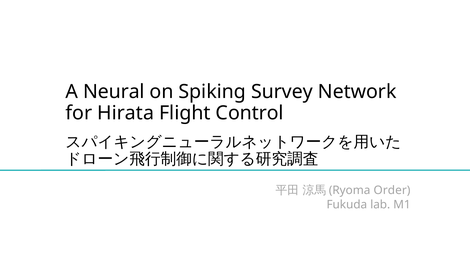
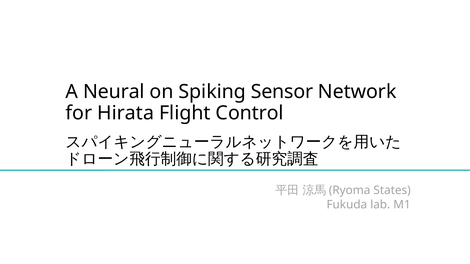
Survey: Survey -> Sensor (282, 92)
Order: Order -> States (392, 191)
